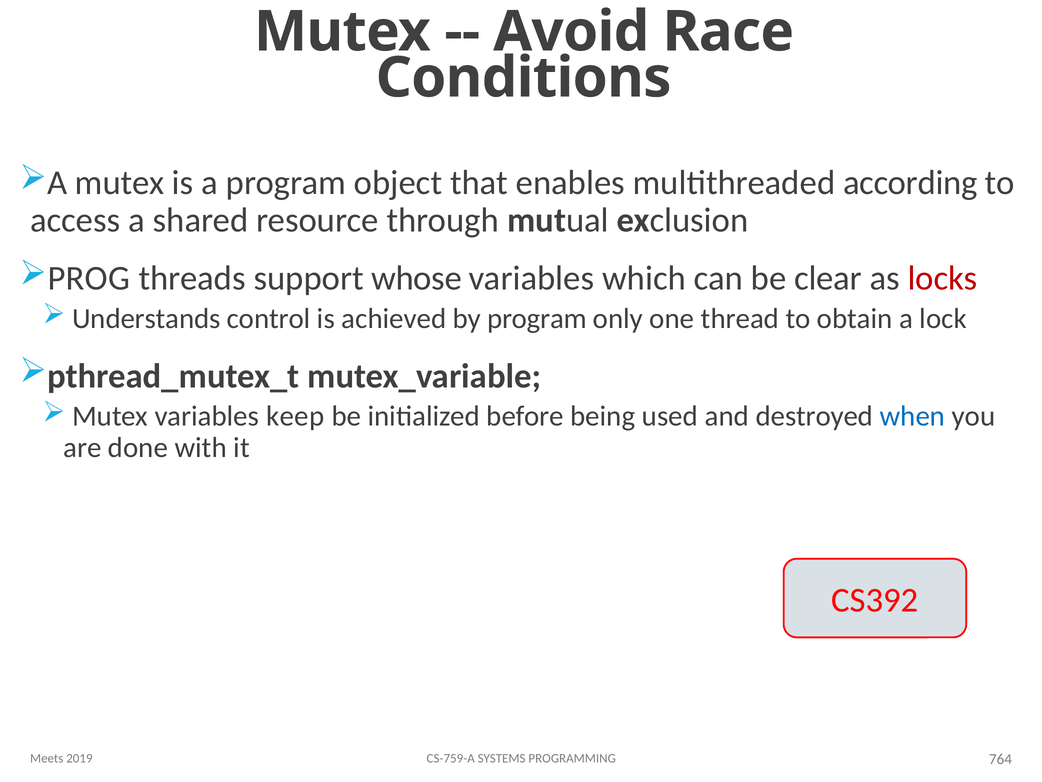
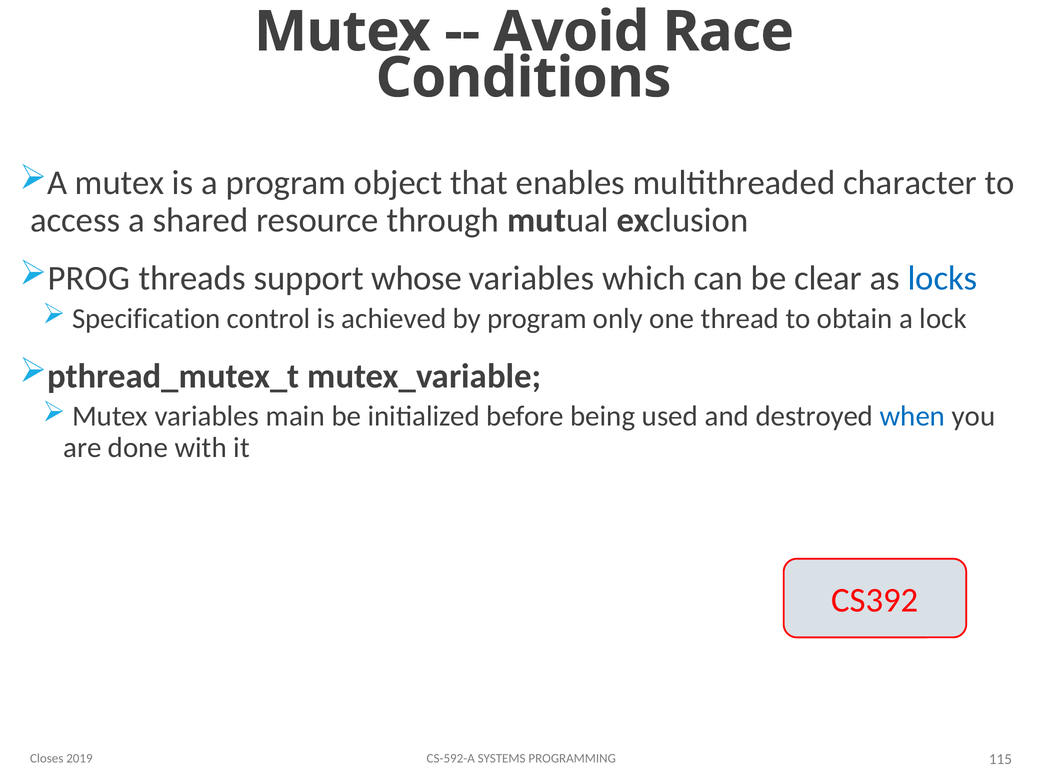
according: according -> character (910, 183)
locks colour: red -> blue (943, 278)
Understands: Understands -> Specification (146, 318)
keep: keep -> main (295, 416)
Meets: Meets -> Closes (47, 758)
CS-759-A: CS-759-A -> CS-592-A (451, 758)
764: 764 -> 115 (1000, 759)
